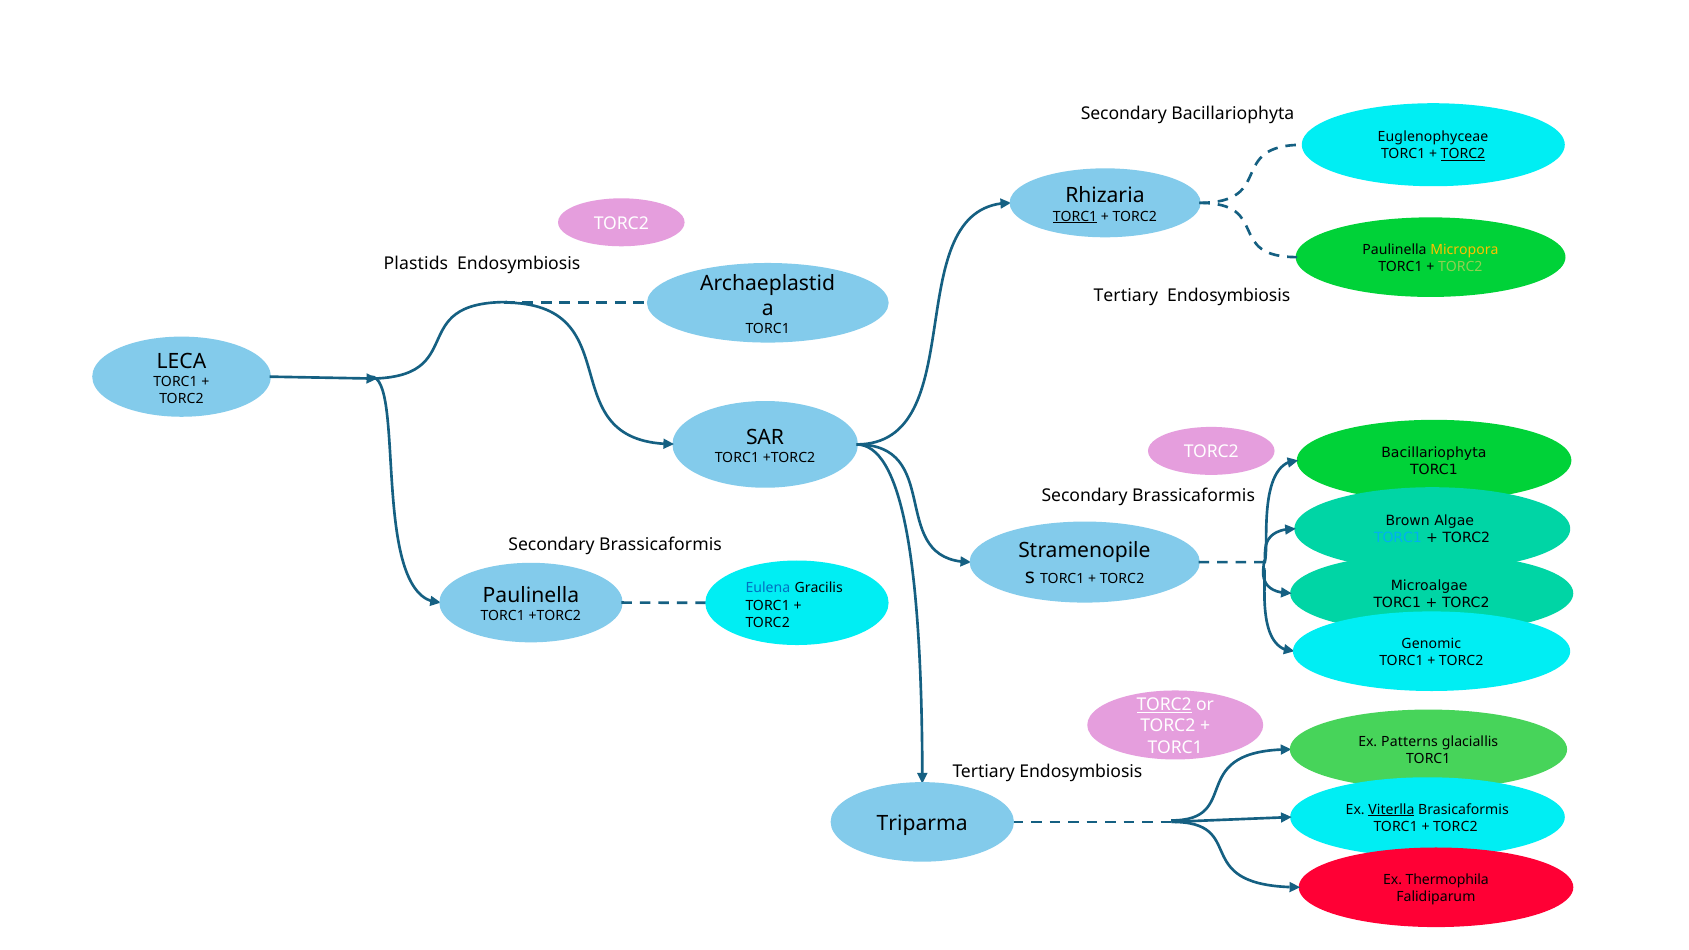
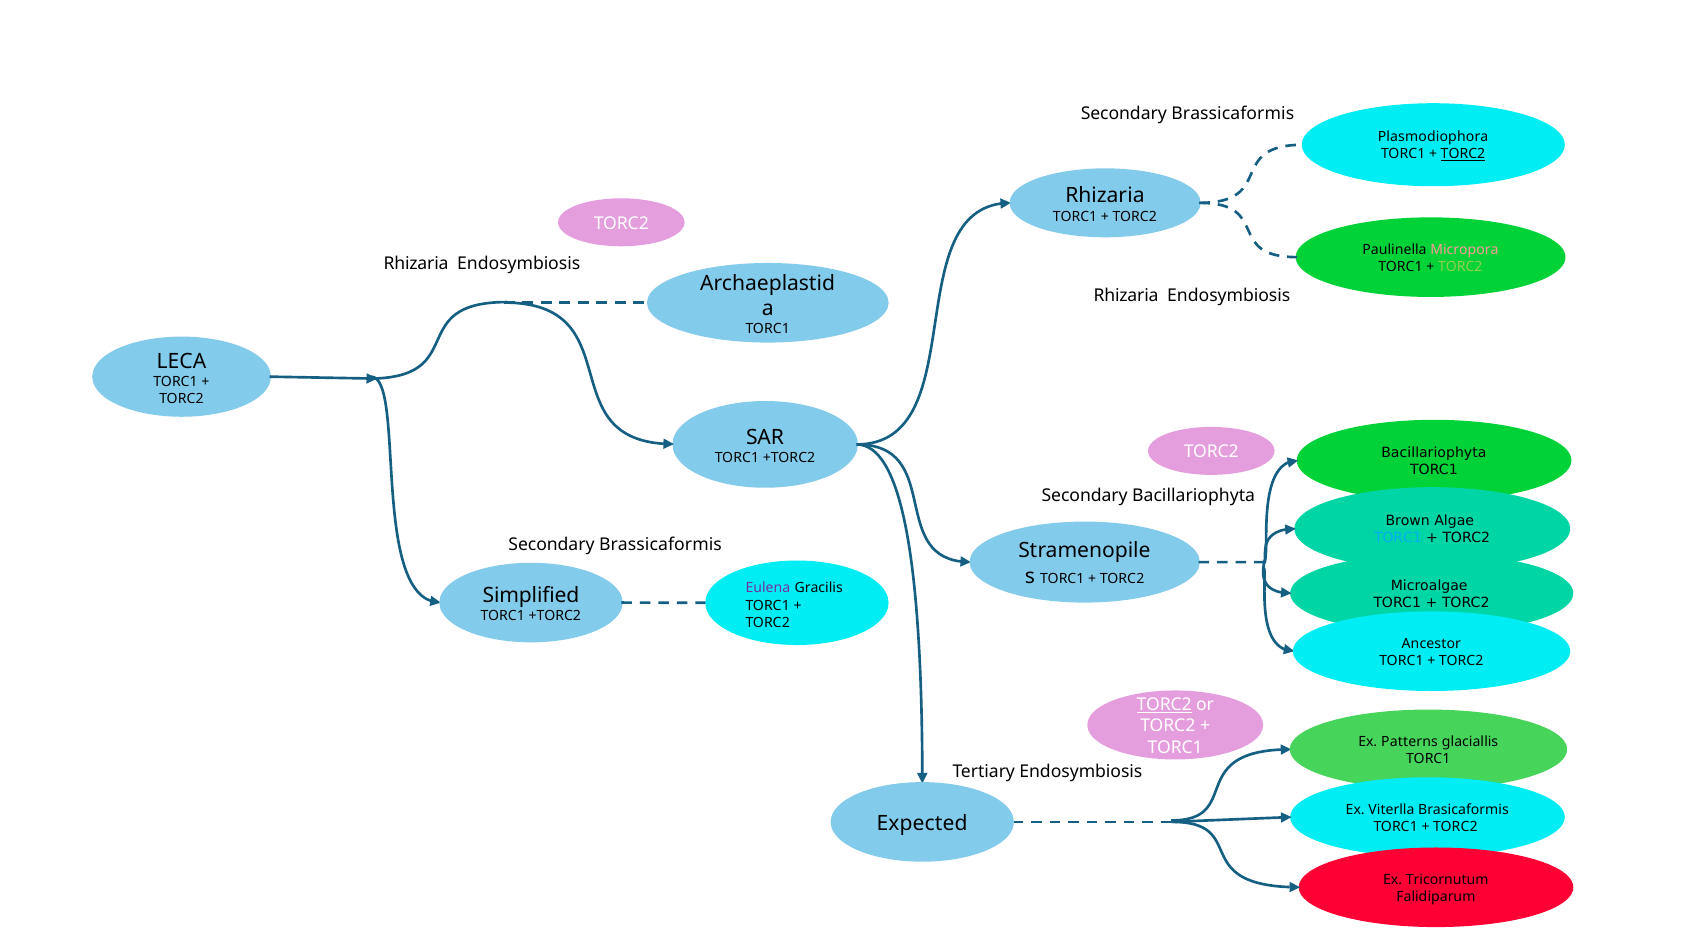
Bacillariophyta: Bacillariophyta -> Brassicaformis (1233, 114)
Euglenophyceae: Euglenophyceae -> Plasmodiophora (1433, 137)
TORC1 underline: present -> none (1075, 216)
Micropora colour: yellow -> pink (1464, 250)
Plastids: Plastids -> Rhizaria (416, 264)
Tertiary: Tertiary -> Rhizaria (1126, 296)
Brassicaformis: Brassicaformis -> Bacillariophyta (1194, 496)
Eulena colour: blue -> purple (768, 588)
Paulinella: Paulinella -> Simplified (531, 596)
Genomic: Genomic -> Ancestor (1431, 644)
Viterlla underline: present -> none (1391, 810)
Triparma: Triparma -> Expected (922, 823)
Thermophila: Thermophila -> Tricornutum (1447, 880)
